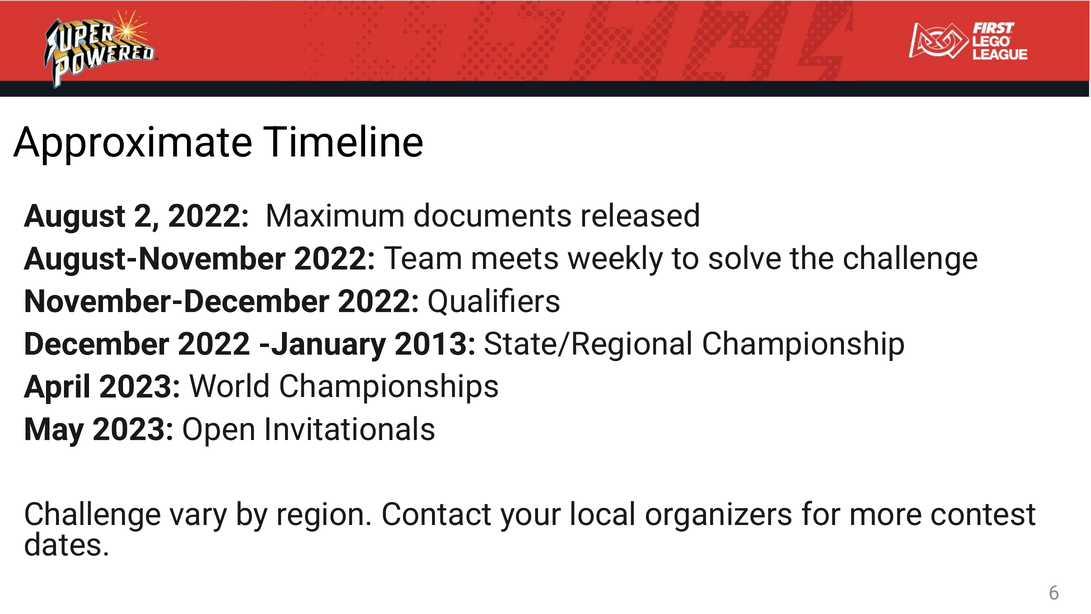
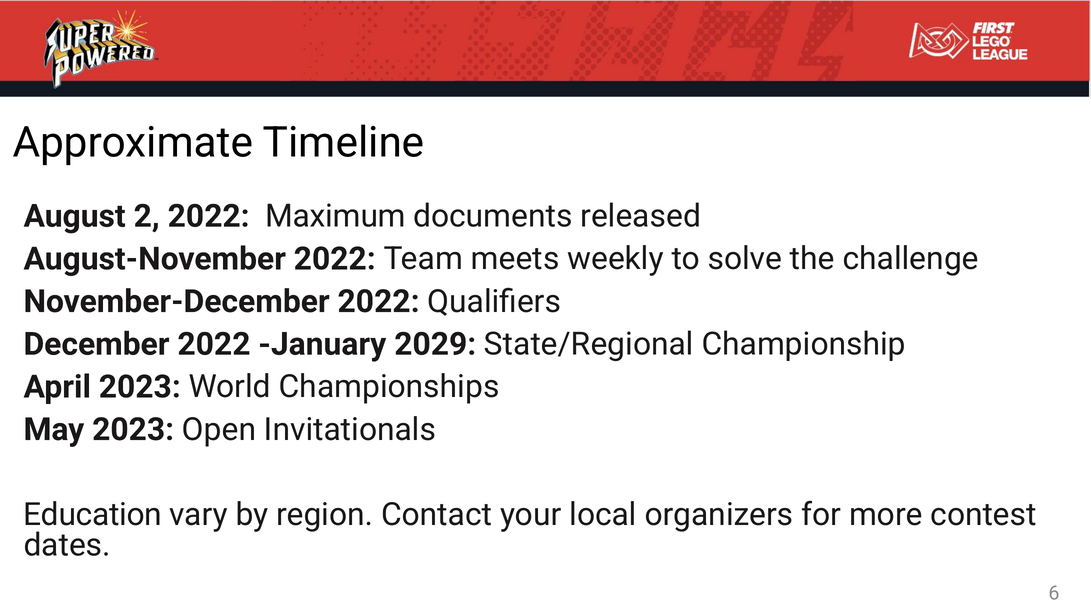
2013: 2013 -> 2029 (435, 344)
Challenge: Challenge -> Education (93, 515)
